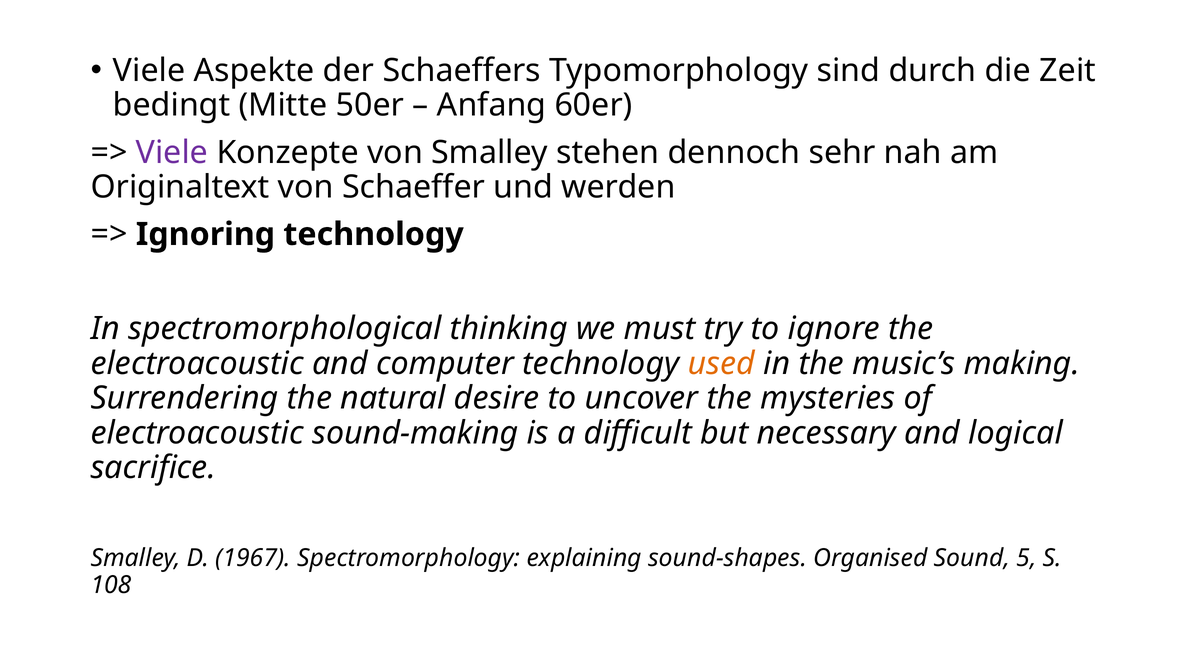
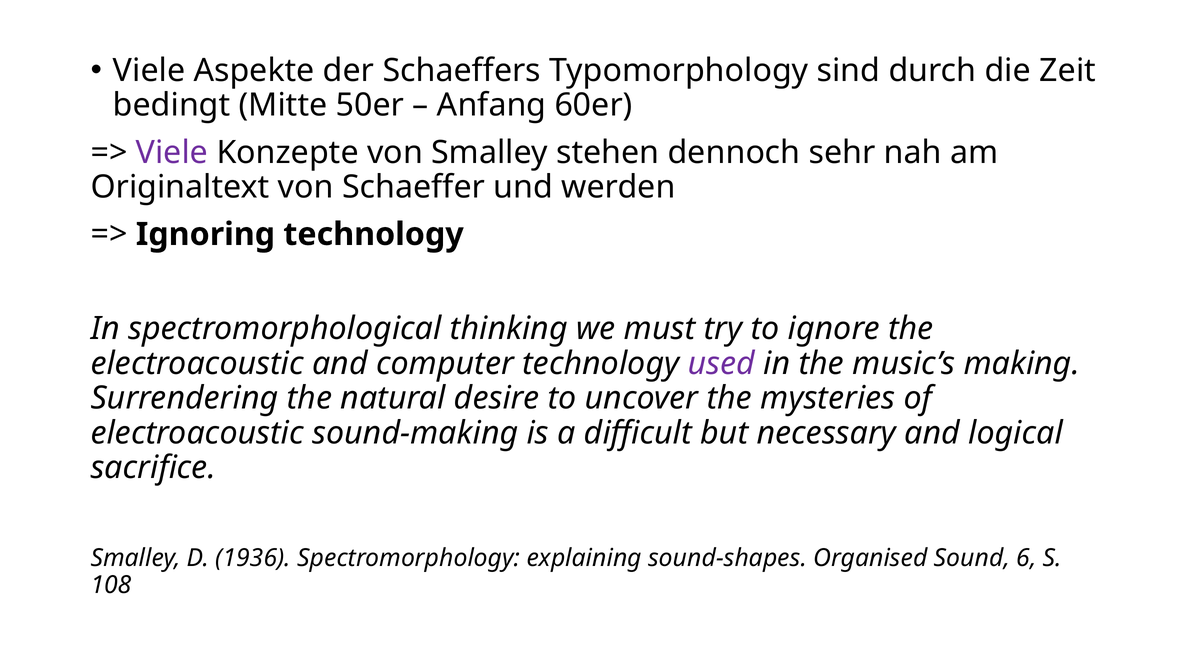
used colour: orange -> purple (721, 363)
1967: 1967 -> 1936 (253, 558)
5: 5 -> 6 (1026, 558)
